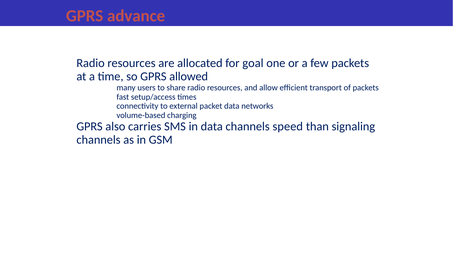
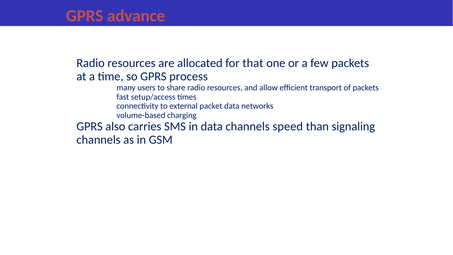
goal: goal -> that (253, 63)
allowed: allowed -> process (189, 76)
